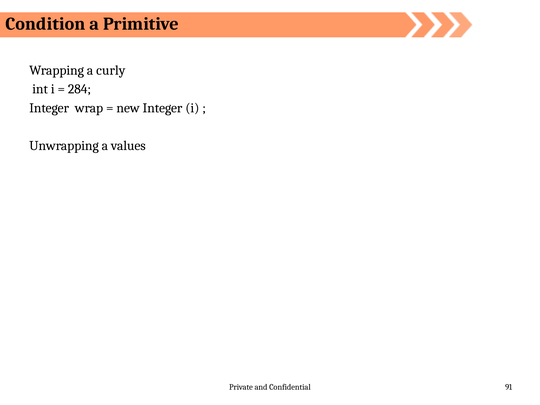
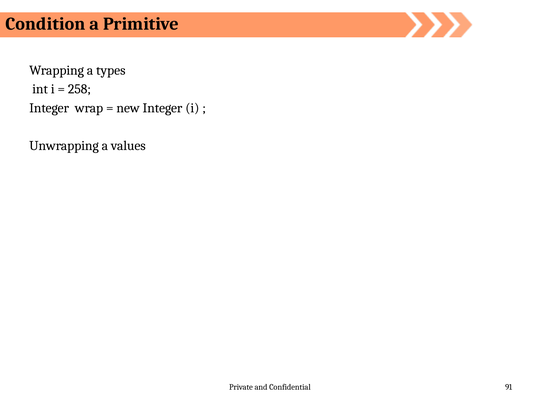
curly: curly -> types (111, 70)
284: 284 -> 258 (79, 89)
